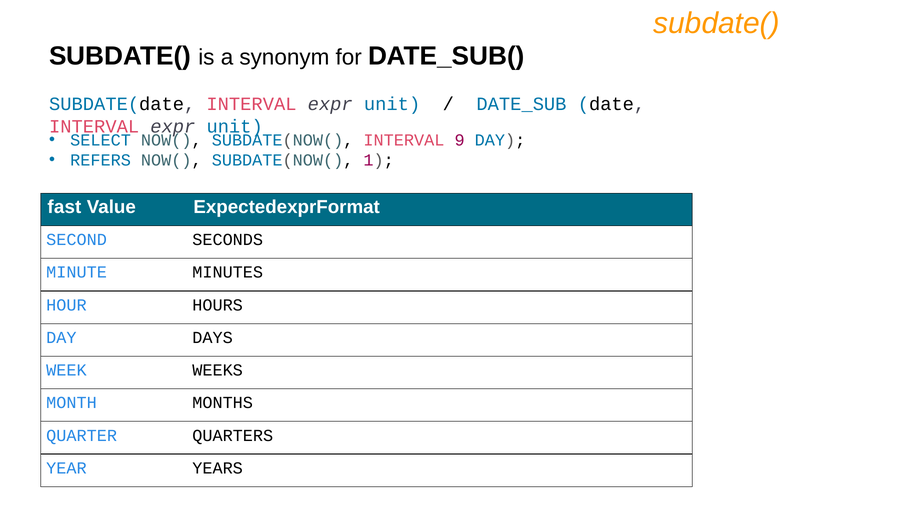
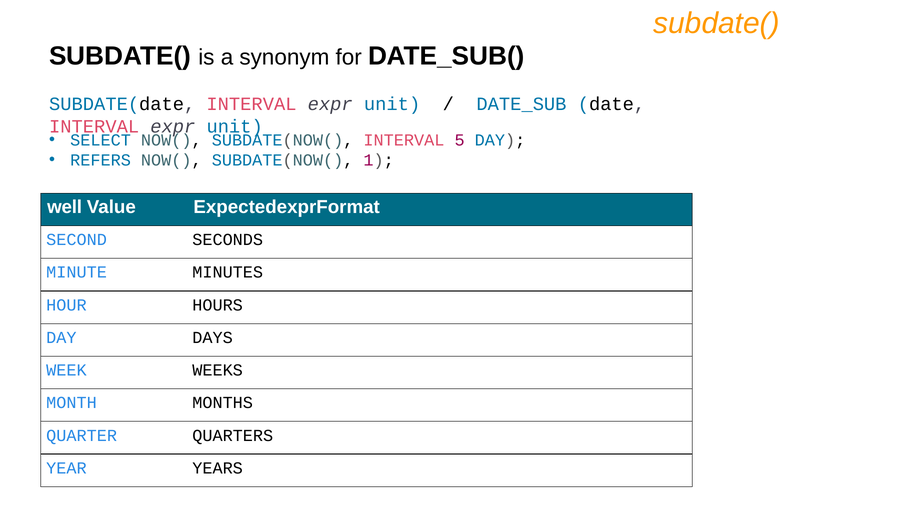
9: 9 -> 5 (460, 140)
fast: fast -> well (65, 207)
